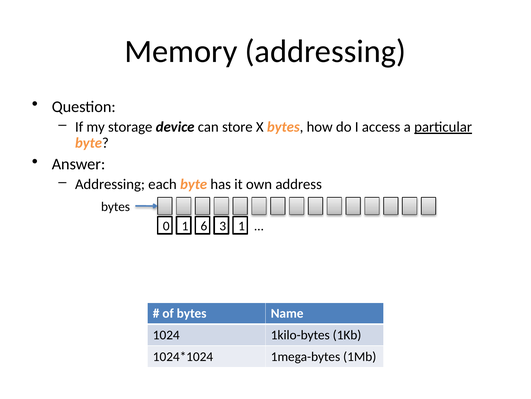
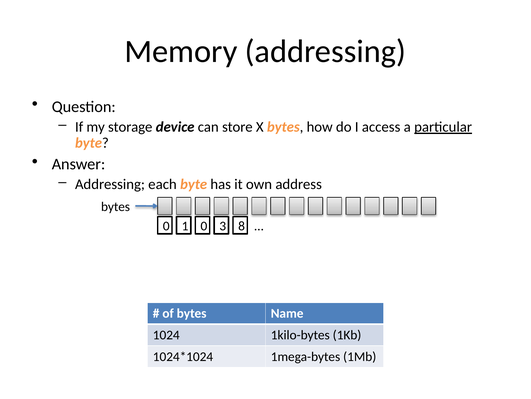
1 6: 6 -> 0 (204, 226)
3 1: 1 -> 8 (242, 226)
